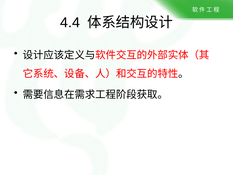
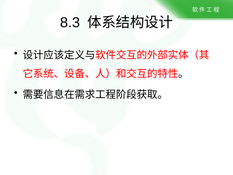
4.4: 4.4 -> 8.3 (70, 23)
